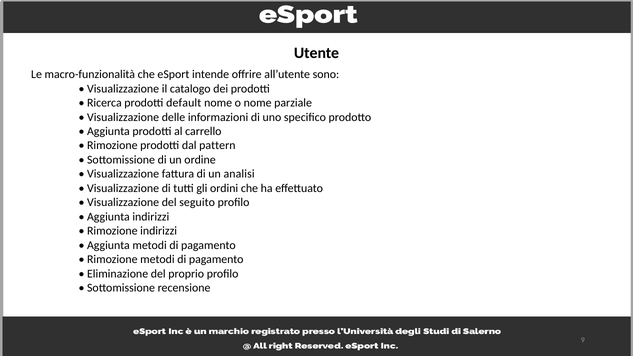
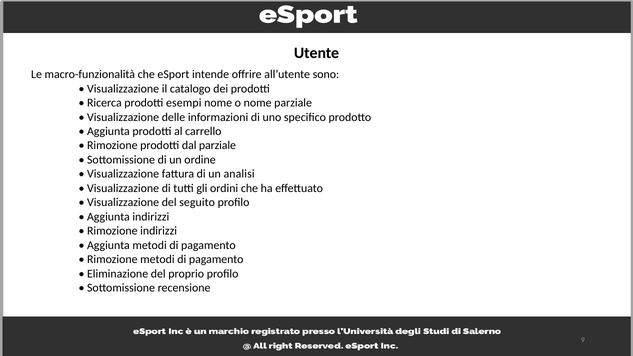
default: default -> esempi (184, 103)
dal pattern: pattern -> parziale (217, 146)
